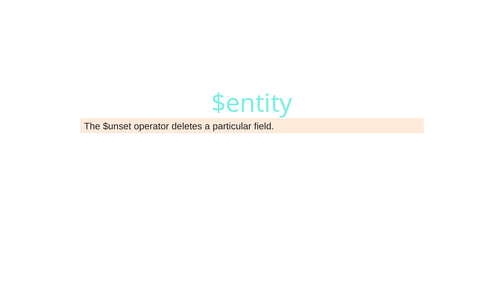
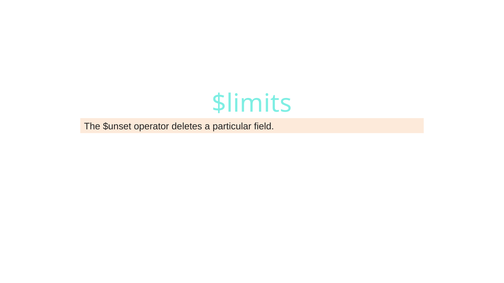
$entity: $entity -> $limits (252, 104)
